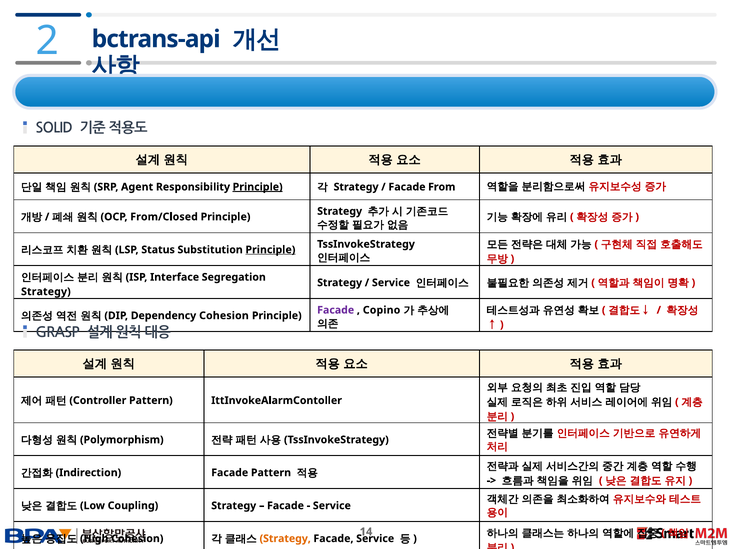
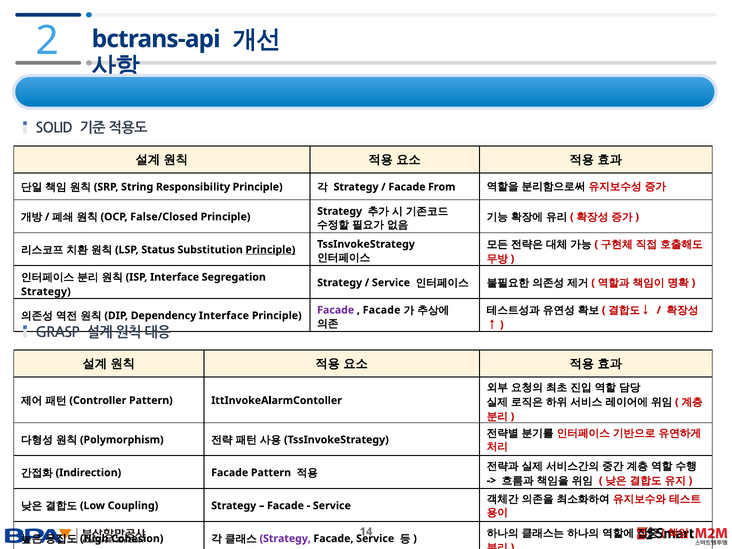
Agent: Agent -> String (137, 187)
Principle underline: present -> none (258, 187)
From/Closed: From/Closed -> False/Closed (164, 217)
Copino: Copino -> Facade (382, 310)
Dependency Cohesion: Cohesion -> Interface (224, 316)
Strategy colour: orange -> purple (285, 539)
